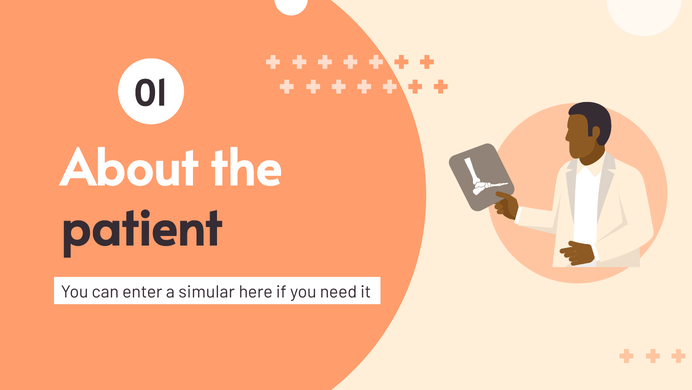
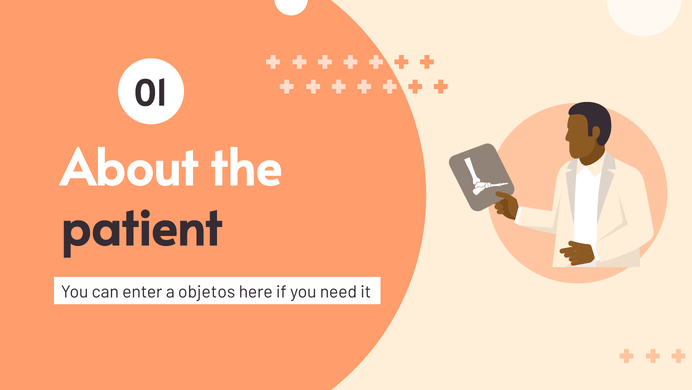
simular: simular -> objetos (207, 291)
